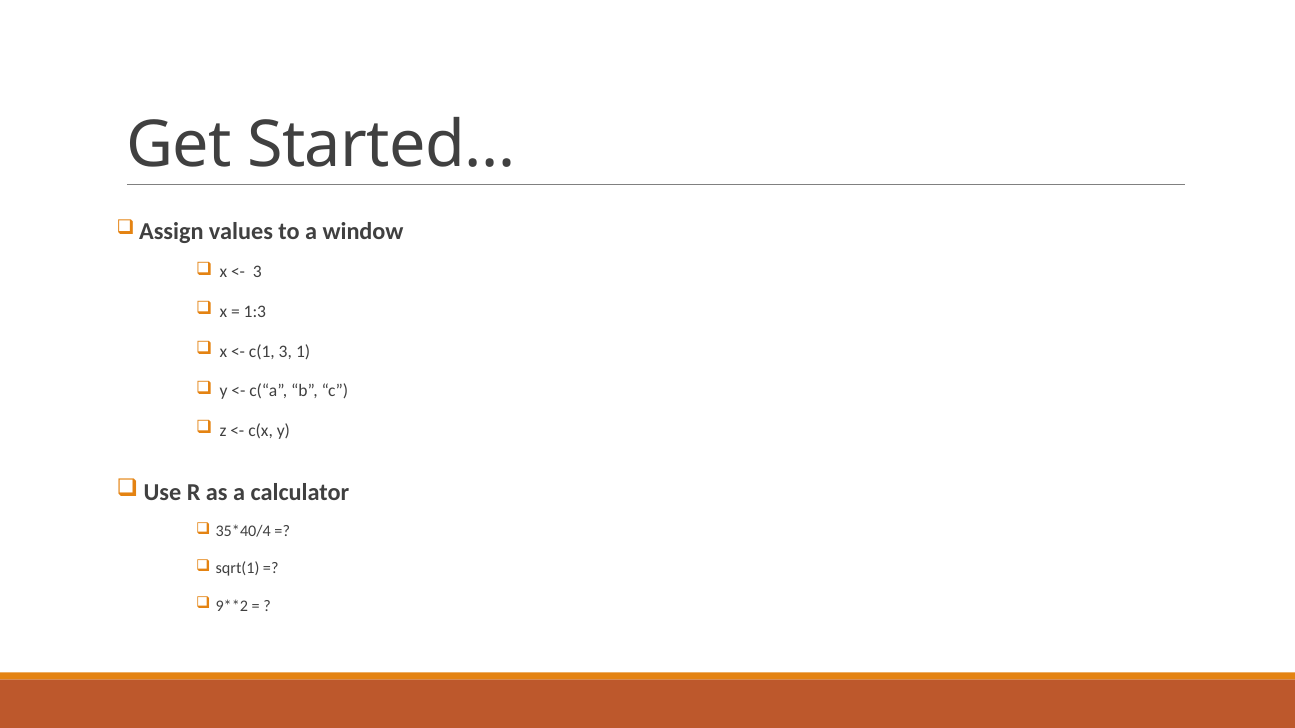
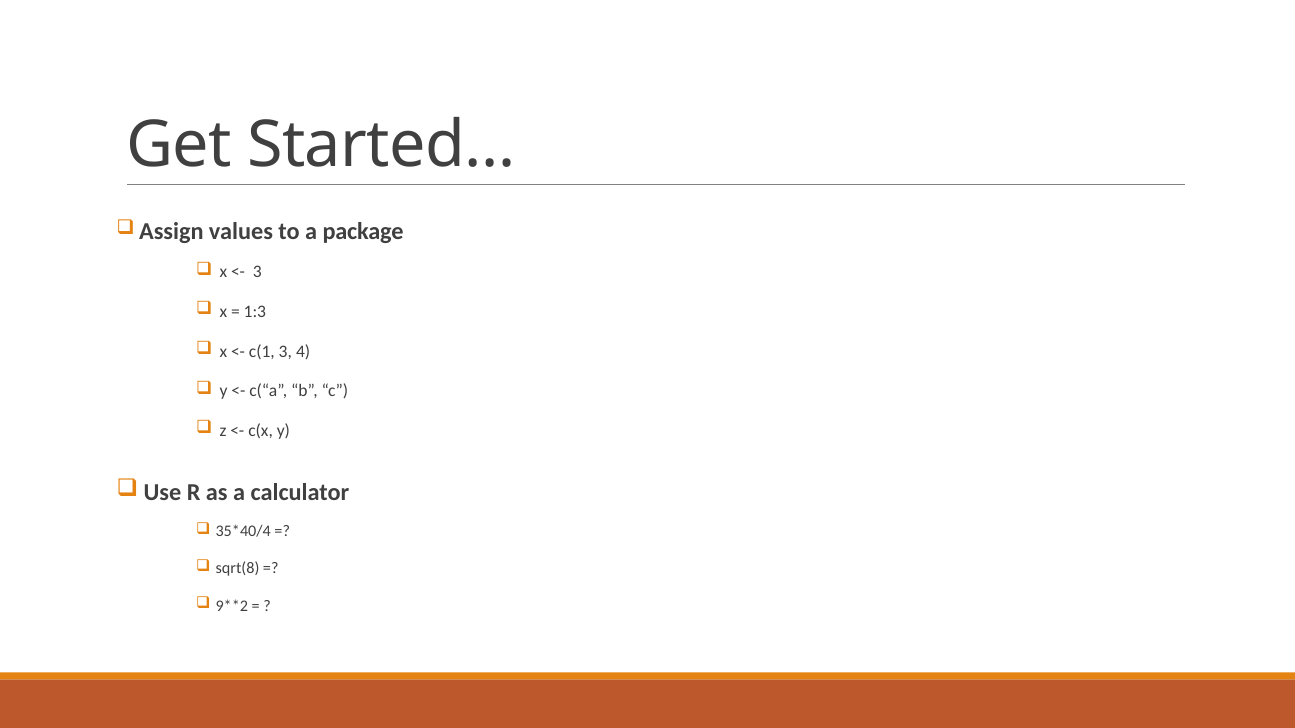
window: window -> package (363, 232)
1: 1 -> 4 (303, 352)
sqrt(1: sqrt(1 -> sqrt(8 (238, 569)
